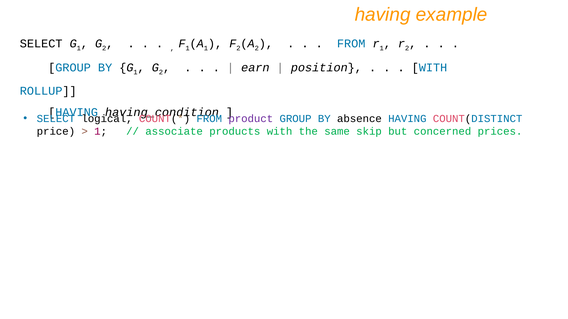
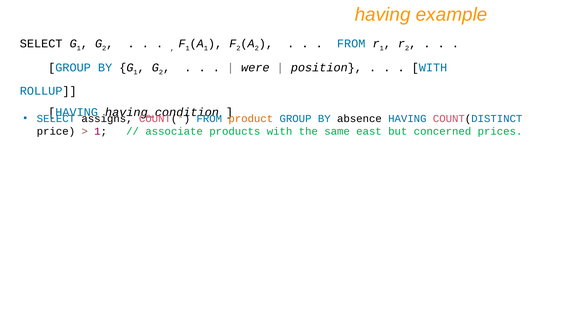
earn: earn -> were (255, 68)
logical: logical -> assigns (107, 119)
product colour: purple -> orange (251, 119)
skip: skip -> east (369, 132)
